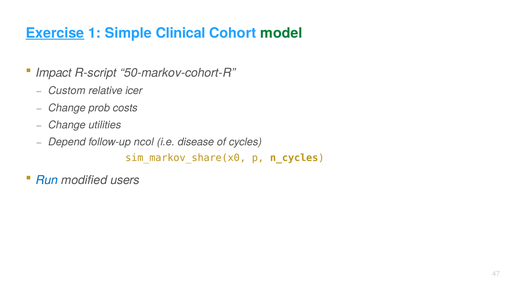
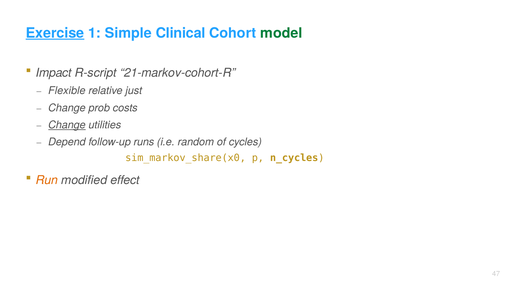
50-markov-cohort-R: 50-markov-cohort-R -> 21-markov-cohort-R (178, 73)
Custom: Custom -> Flexible (67, 91)
icer: icer -> just (134, 91)
Change underline: none -> present (67, 125)
ncol: ncol -> runs (144, 142)
disease: disease -> random (196, 142)
Run colour: blue -> orange (47, 180)
users: users -> effect (125, 180)
